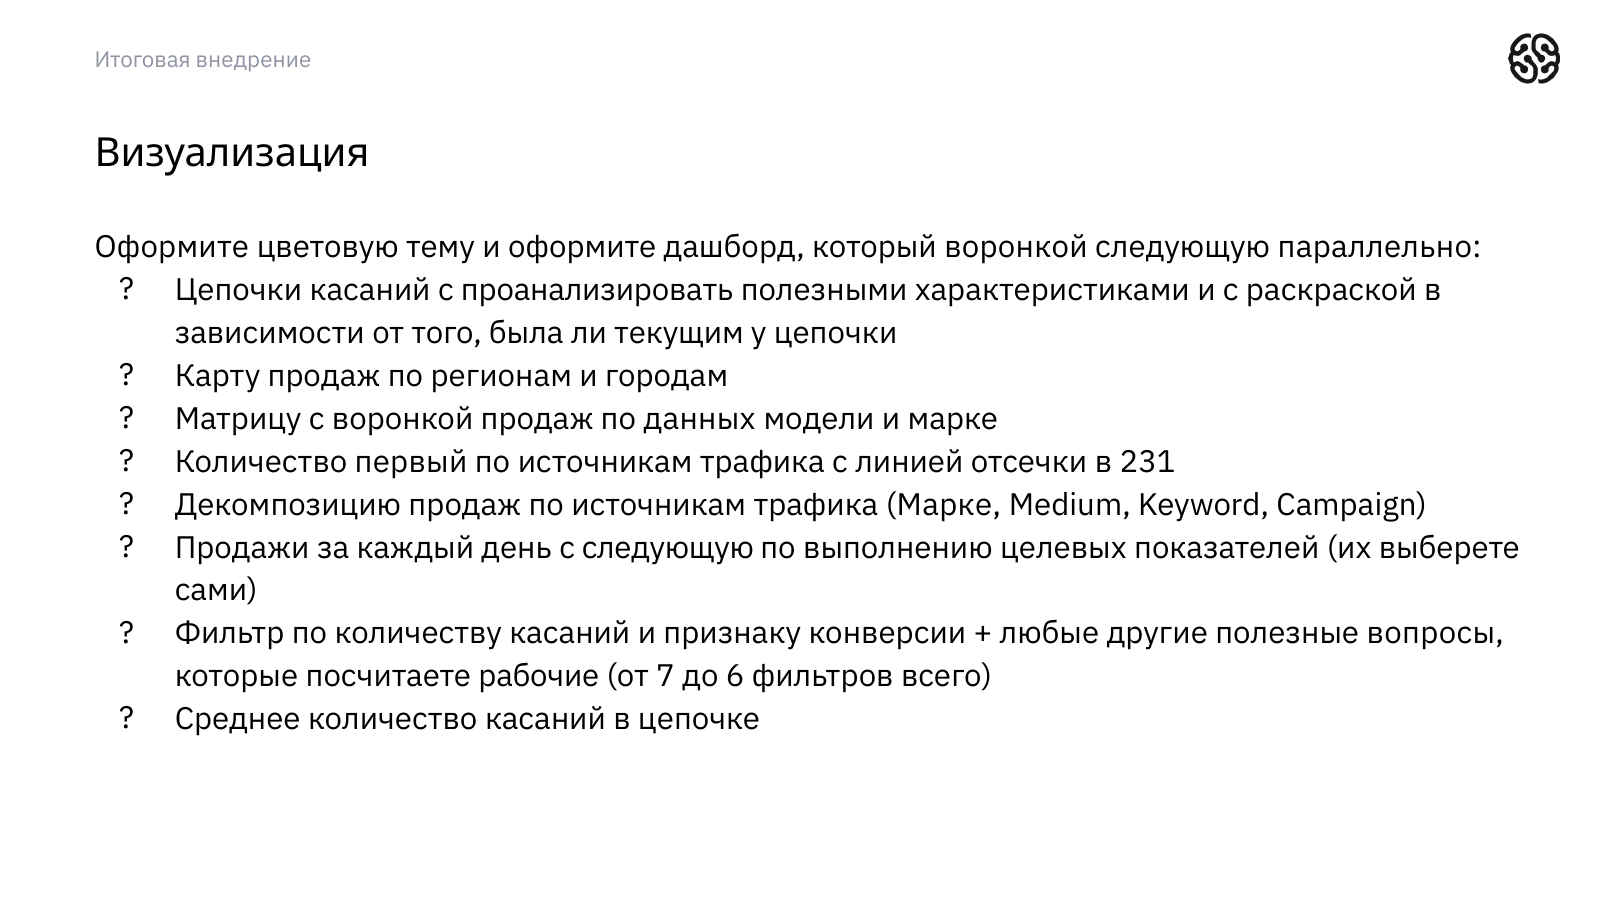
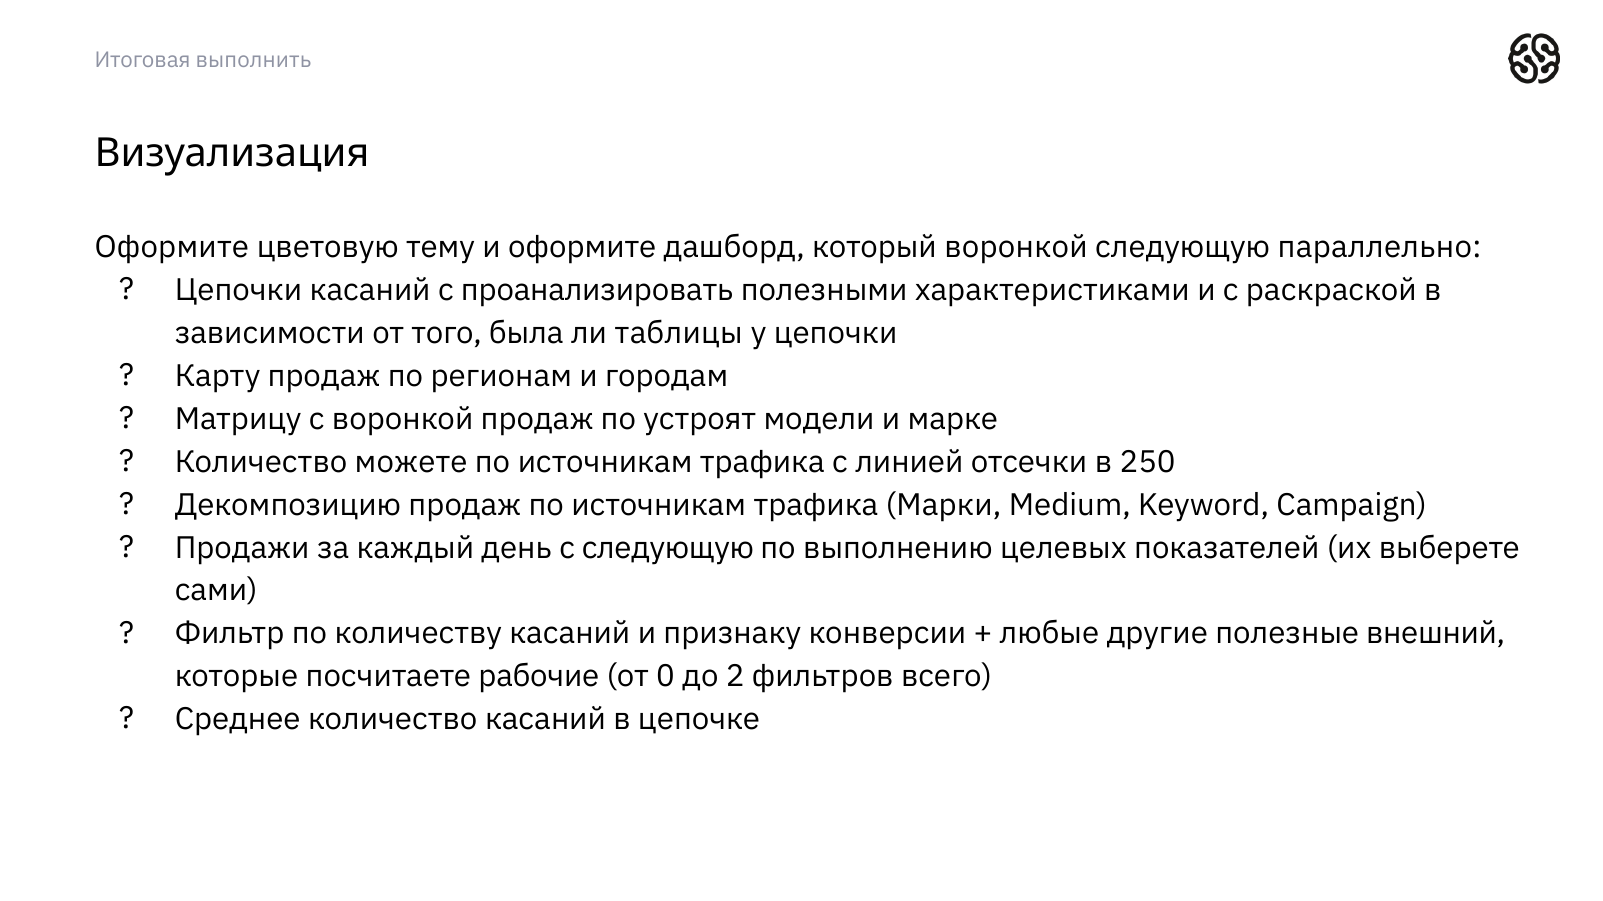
внедрение: внедрение -> выполнить (253, 60)
текущим: текущим -> таблицы (679, 333)
данных: данных -> устроят (700, 419)
первый: первый -> можете (411, 462)
231: 231 -> 250 (1148, 462)
трафика Марке: Марке -> Марки (944, 505)
вопросы: вопросы -> внешний (1436, 634)
7: 7 -> 0 (666, 677)
6: 6 -> 2 (735, 677)
